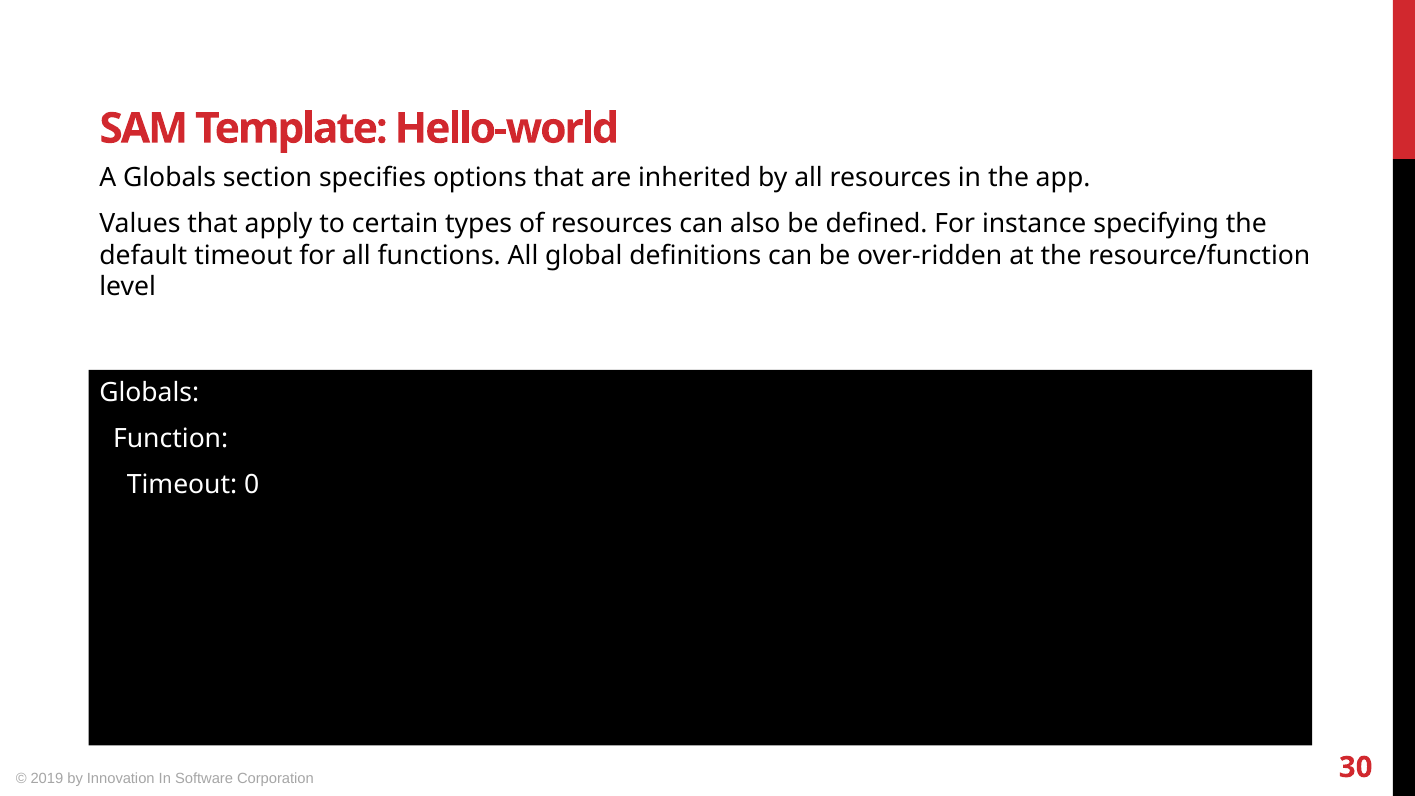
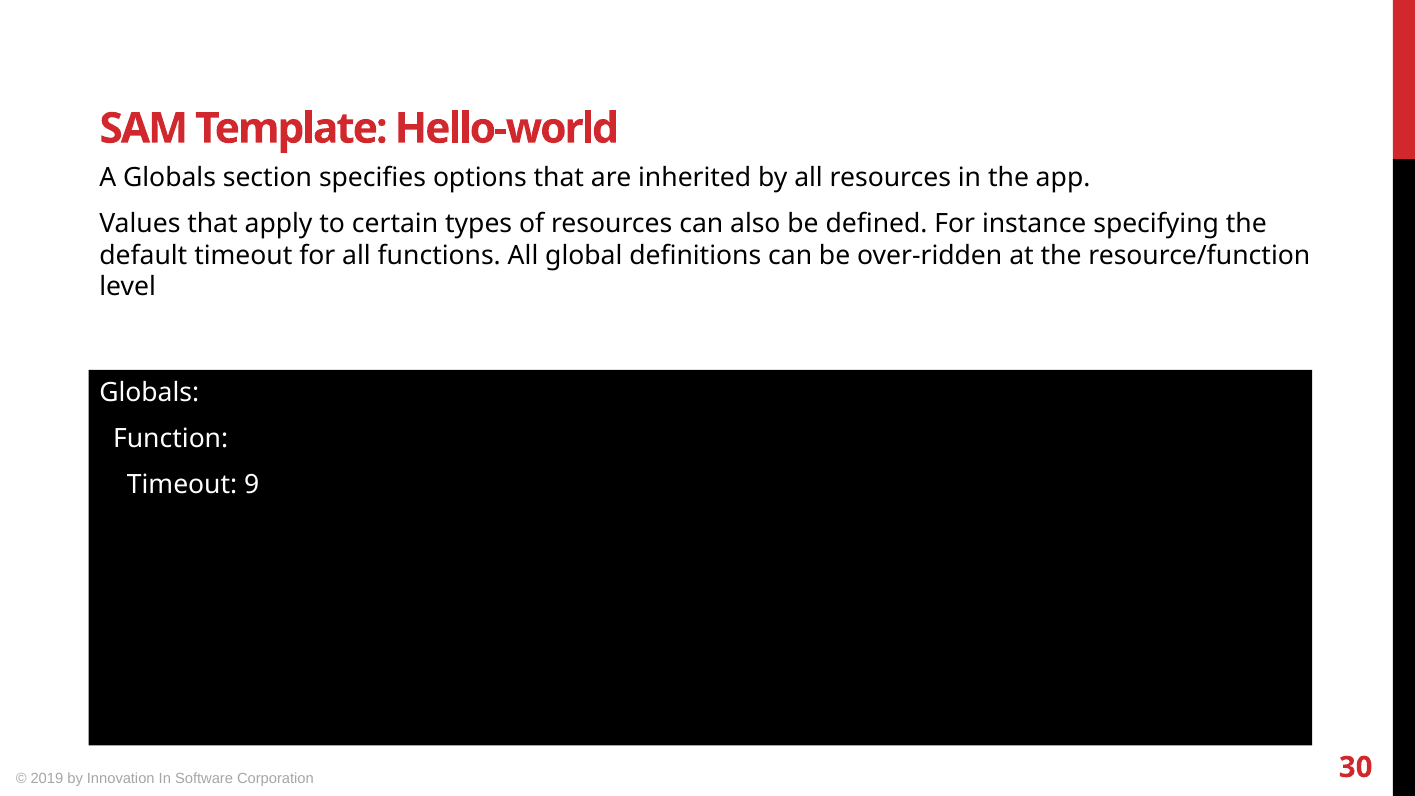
0: 0 -> 9 (252, 485)
